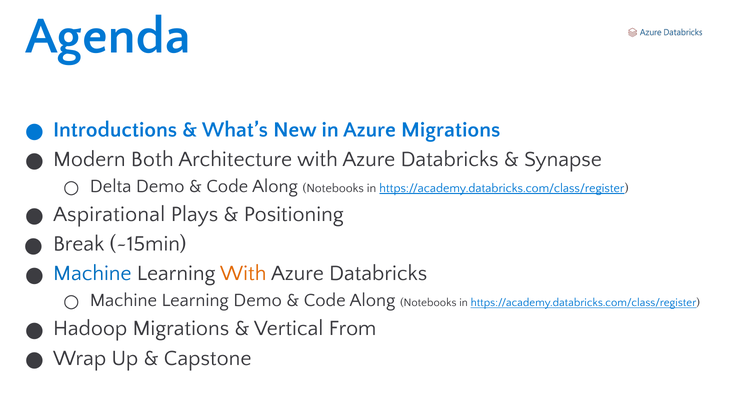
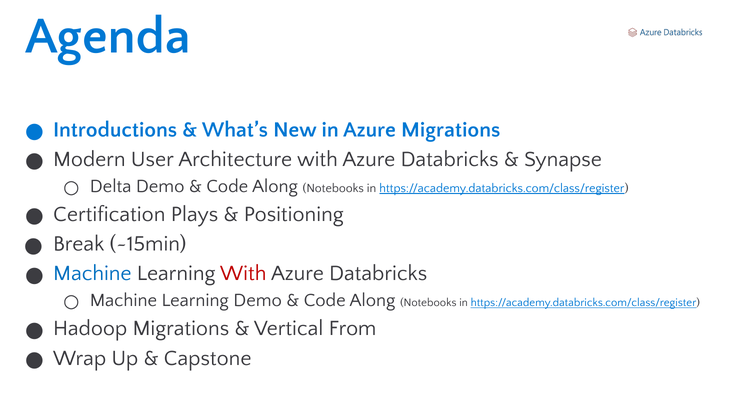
Both: Both -> User (152, 159)
Aspirational: Aspirational -> Certification (109, 214)
With colour: orange -> red (243, 273)
